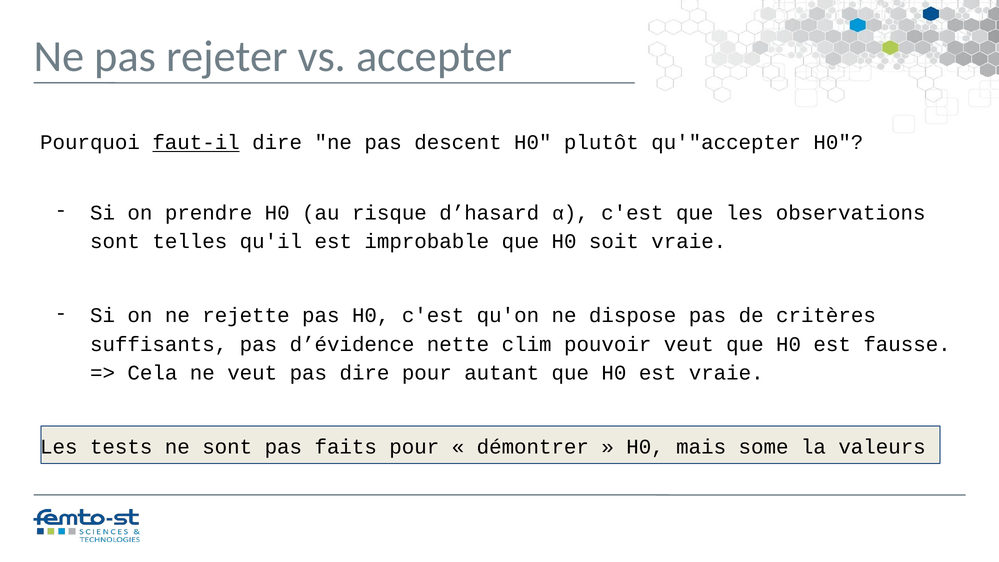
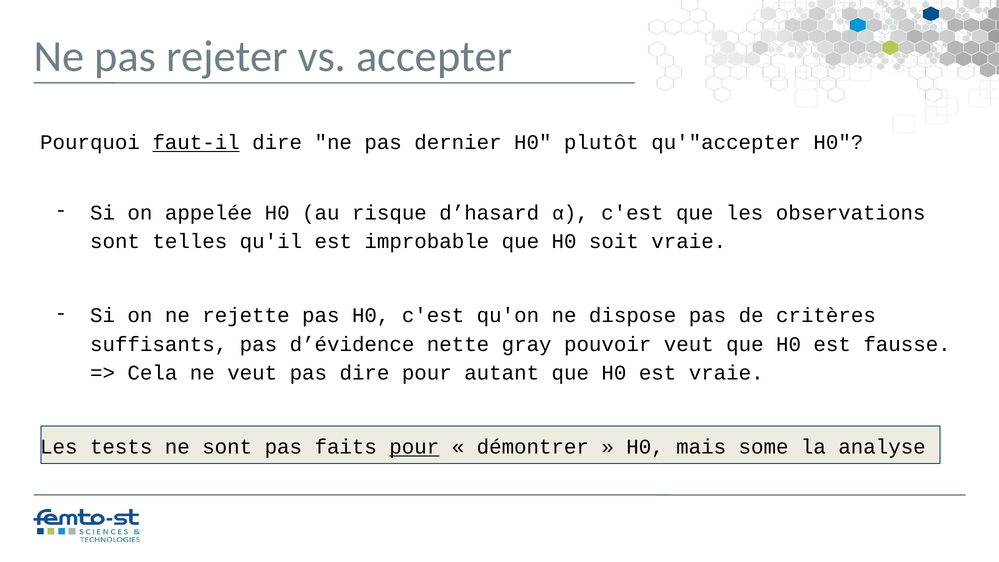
descent: descent -> dernier (458, 142)
prendre: prendre -> appelée (209, 213)
clim: clim -> gray (527, 344)
pour underline: none -> present (414, 447)
valeurs: valeurs -> analyse (882, 447)
